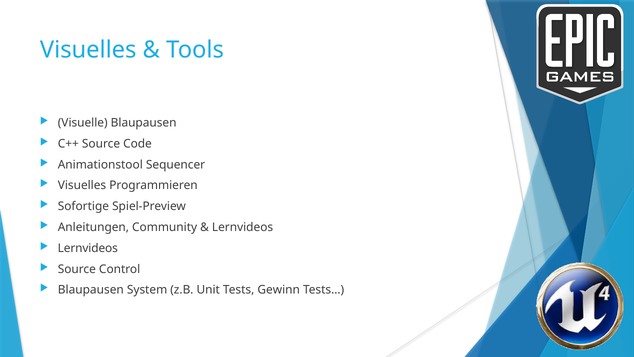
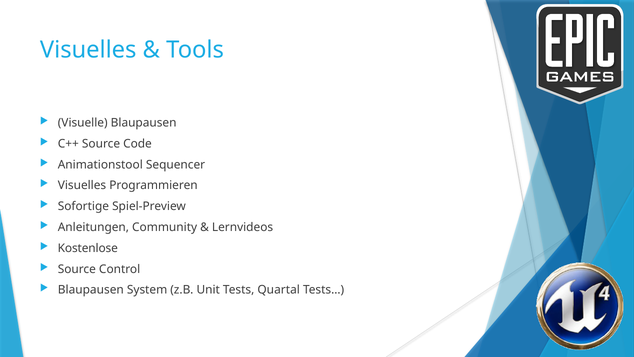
Lernvideos: Lernvideos -> Kostenlose (88, 248)
Gewinn: Gewinn -> Quartal (279, 290)
